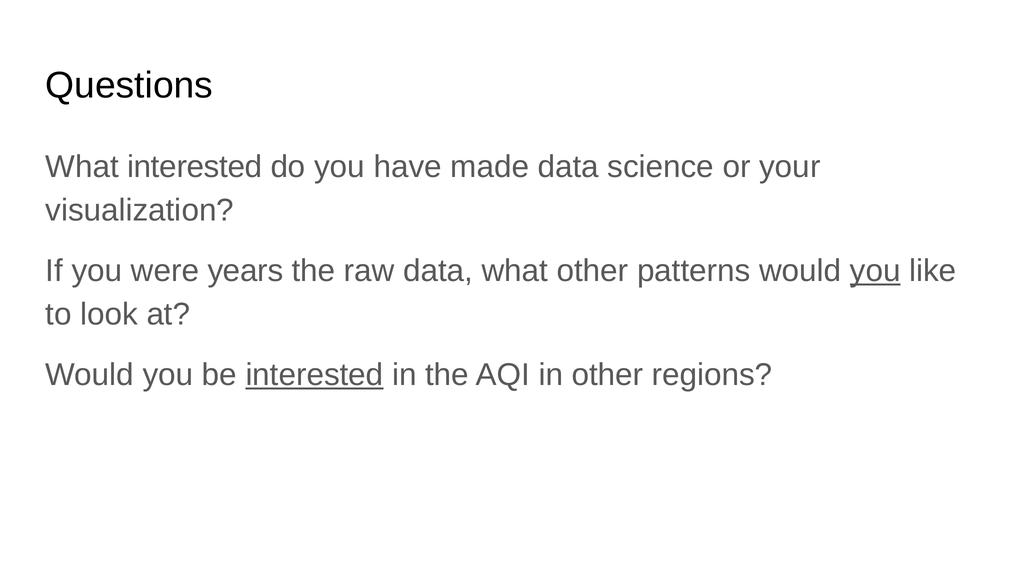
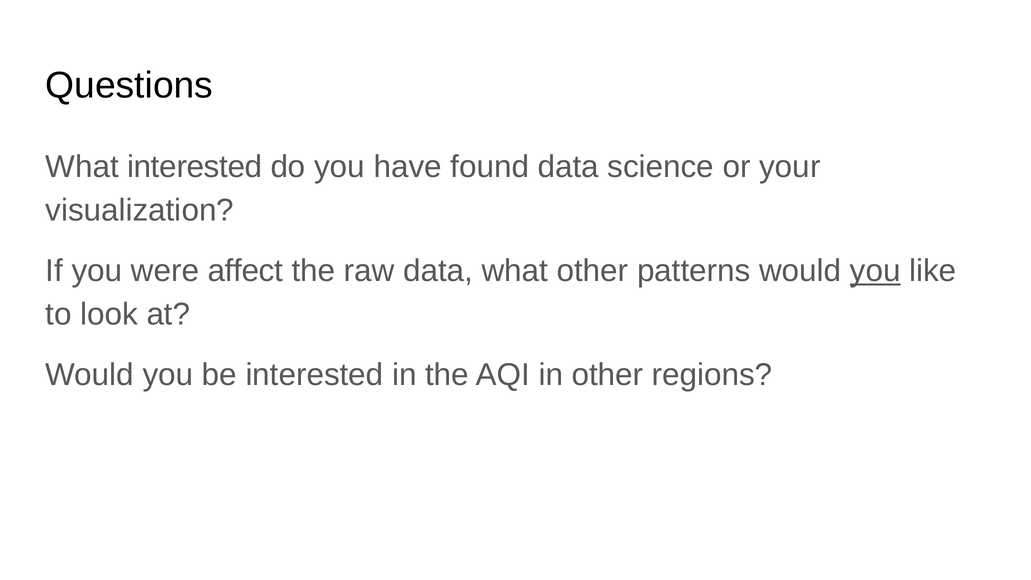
made: made -> found (490, 167)
years: years -> affect (245, 271)
interested underline: present -> none (314, 375)
